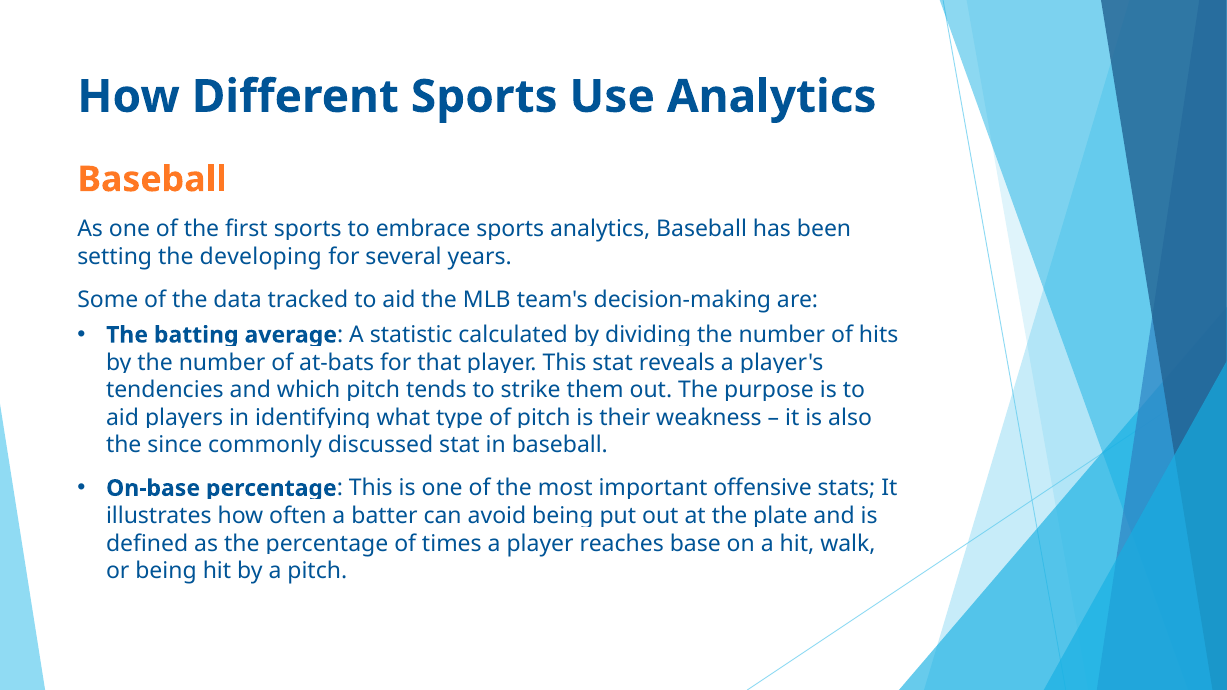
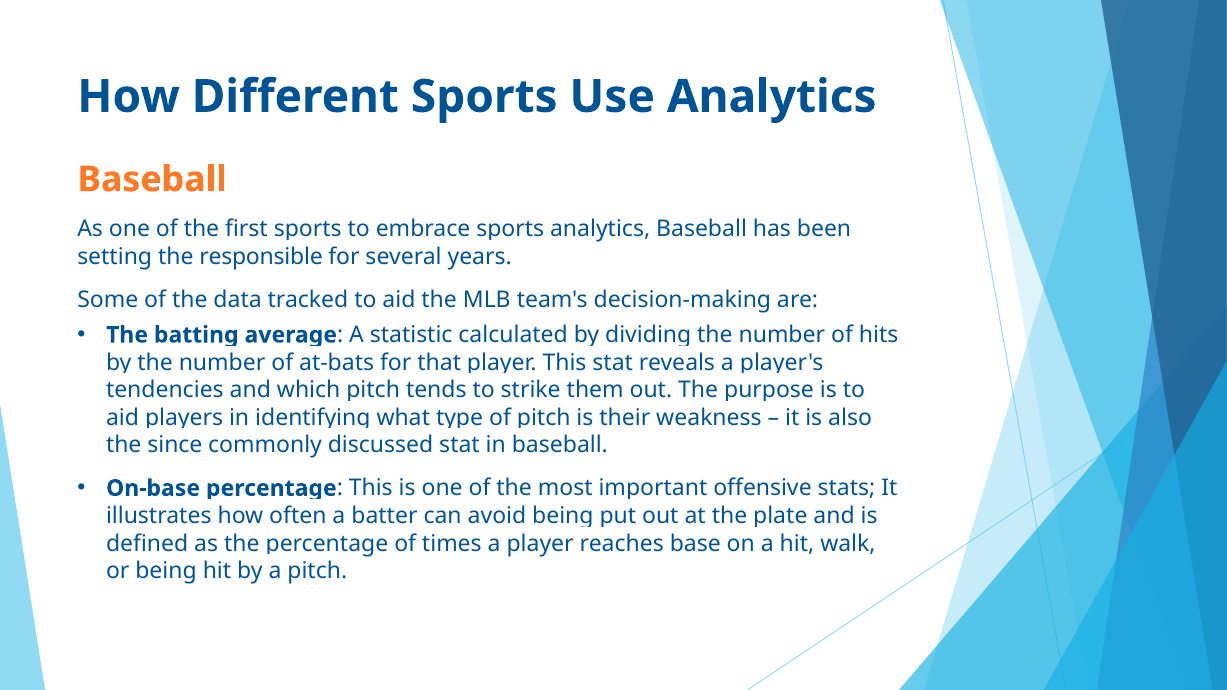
developing: developing -> responsible (261, 257)
